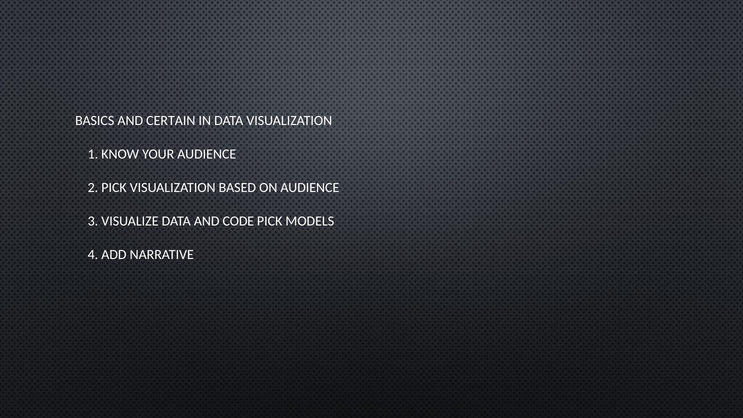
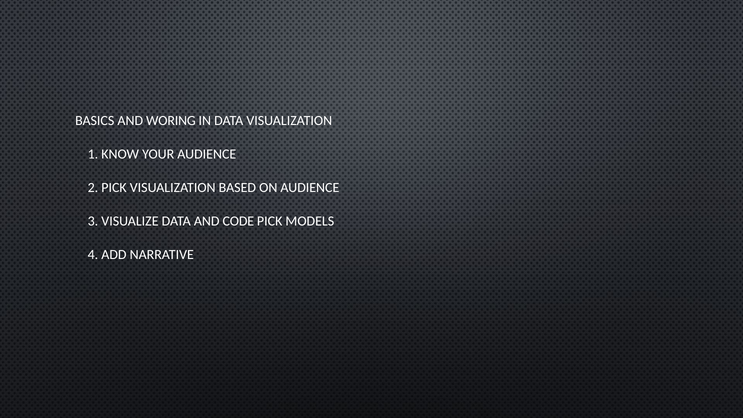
CERTAIN: CERTAIN -> WORING (171, 121)
